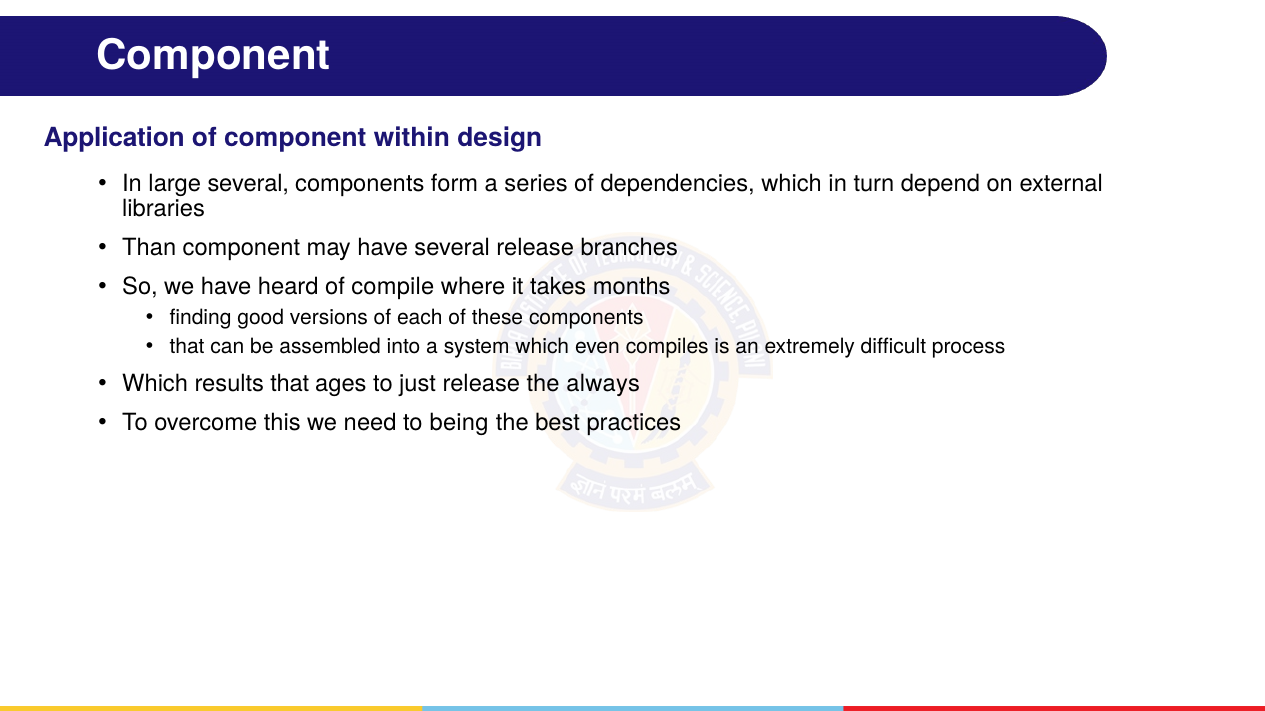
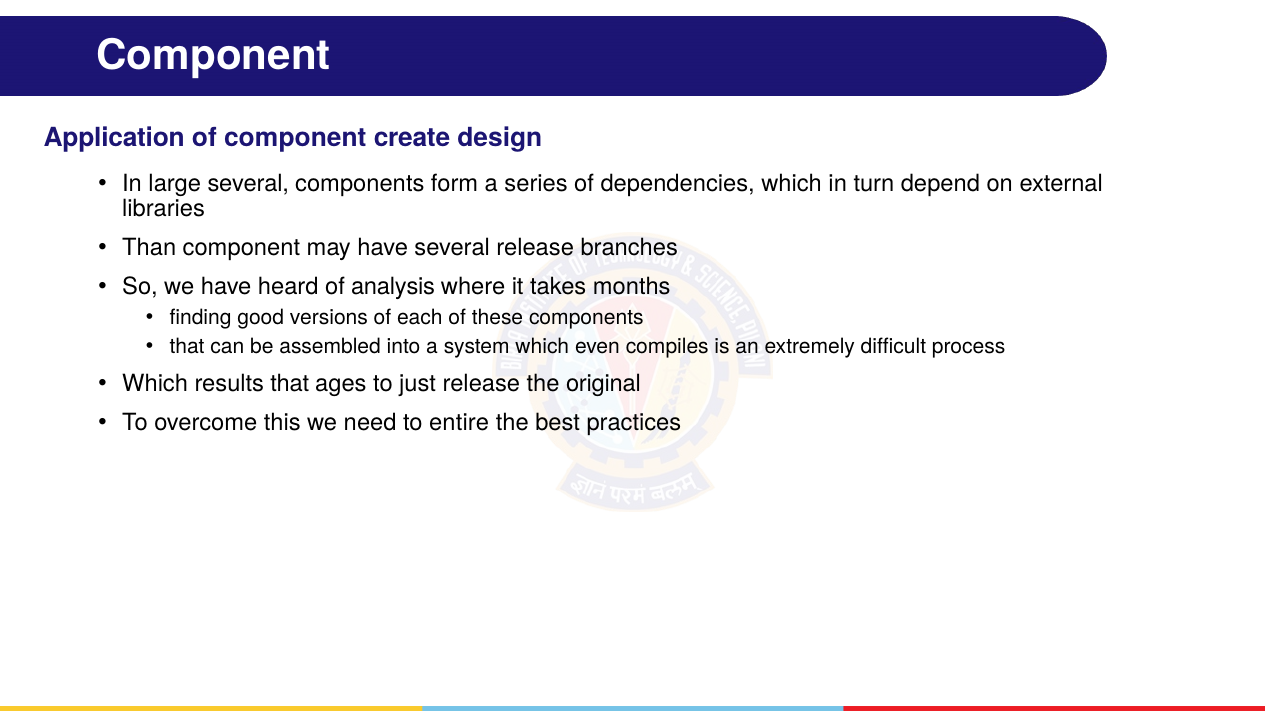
within: within -> create (412, 137)
compile: compile -> analysis (393, 287)
always: always -> original (603, 384)
being: being -> entire (459, 423)
